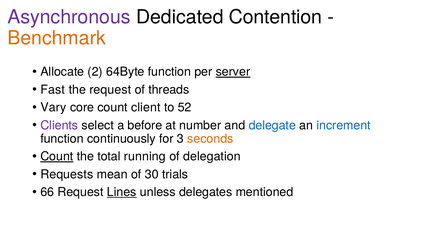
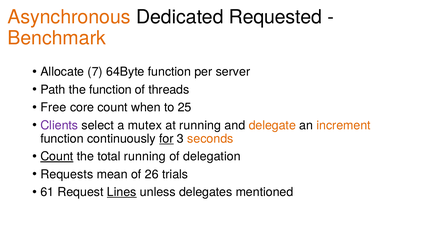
Asynchronous colour: purple -> orange (69, 17)
Contention: Contention -> Requested (276, 17)
2: 2 -> 7 (95, 72)
server underline: present -> none (233, 72)
Fast: Fast -> Path (53, 90)
the request: request -> function (110, 90)
Vary: Vary -> Free (53, 107)
client: client -> when (146, 107)
52: 52 -> 25 (185, 107)
before: before -> mutex (145, 125)
at number: number -> running (200, 125)
delegate colour: blue -> orange (272, 125)
increment colour: blue -> orange (344, 125)
for underline: none -> present (166, 139)
30: 30 -> 26 (152, 174)
66: 66 -> 61 (47, 192)
